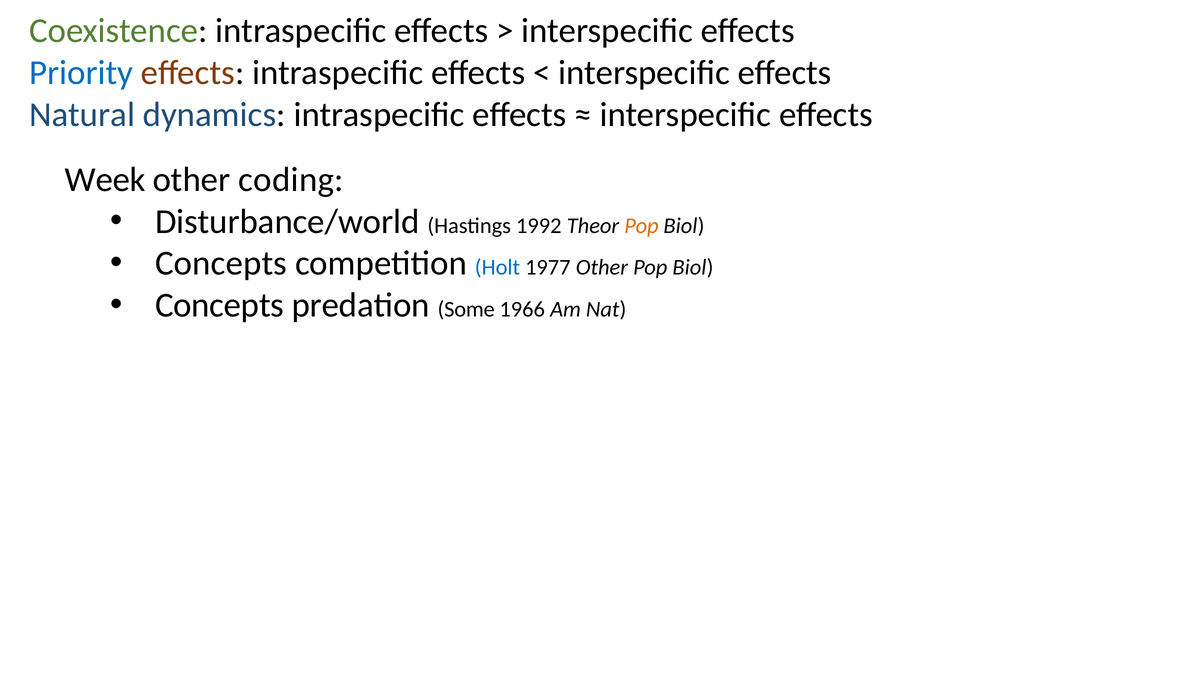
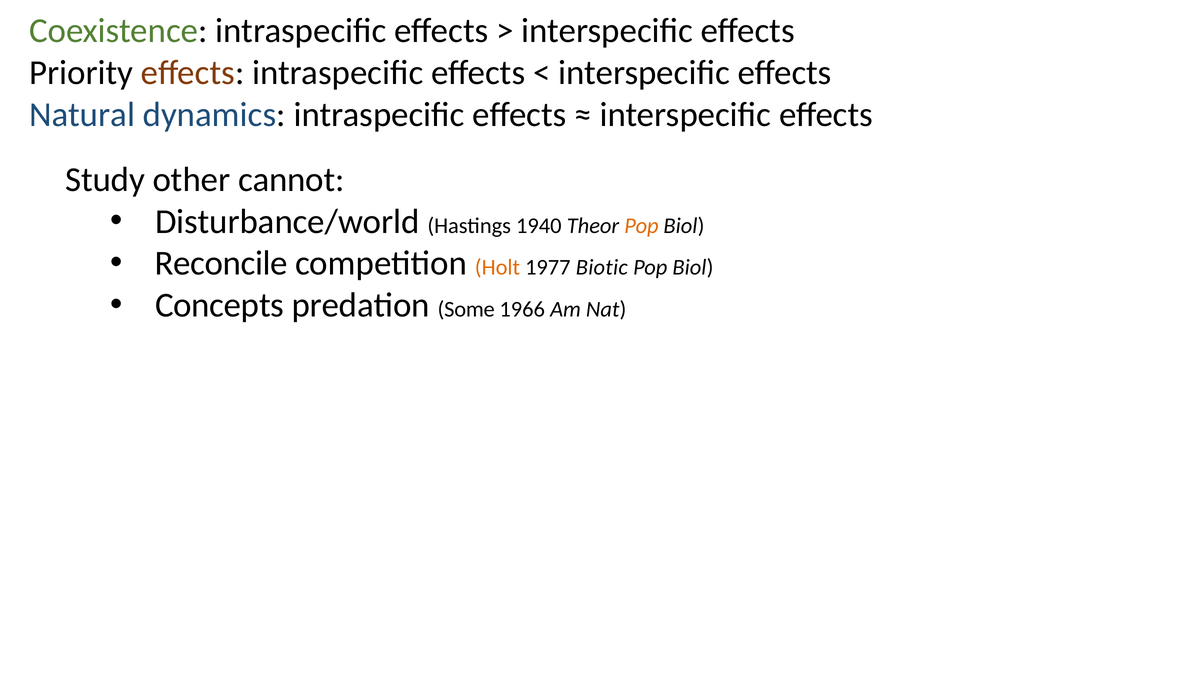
Priority colour: blue -> black (81, 73)
Week: Week -> Study (105, 179)
coding: coding -> cannot (291, 179)
1992: 1992 -> 1940 (539, 226)
Concepts: Concepts -> Reconcile (221, 263)
Holt colour: blue -> orange (497, 268)
1977 Other: Other -> Biotic (602, 268)
